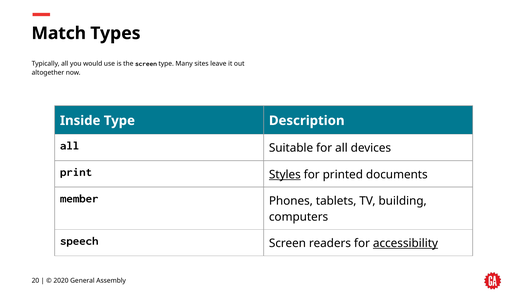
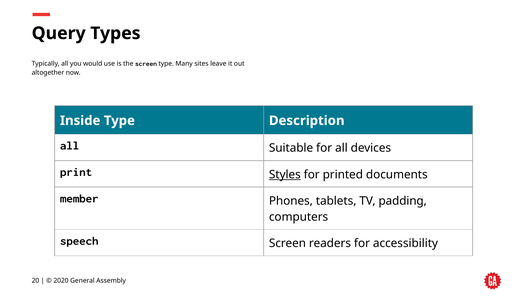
Match: Match -> Query (59, 33)
building: building -> padding (403, 201)
accessibility underline: present -> none (405, 243)
